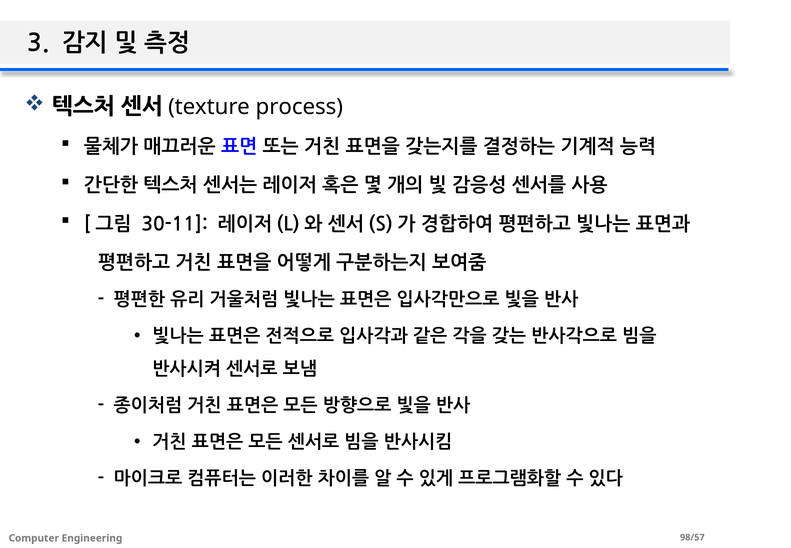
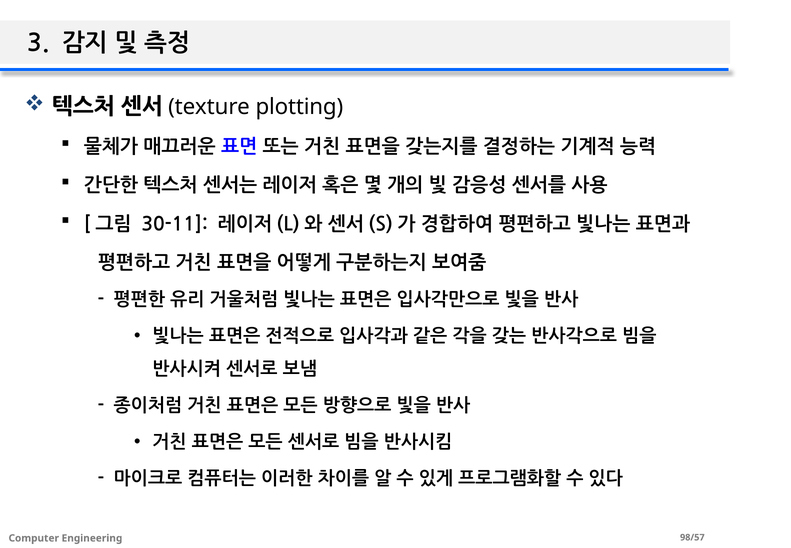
process: process -> plotting (299, 107)
